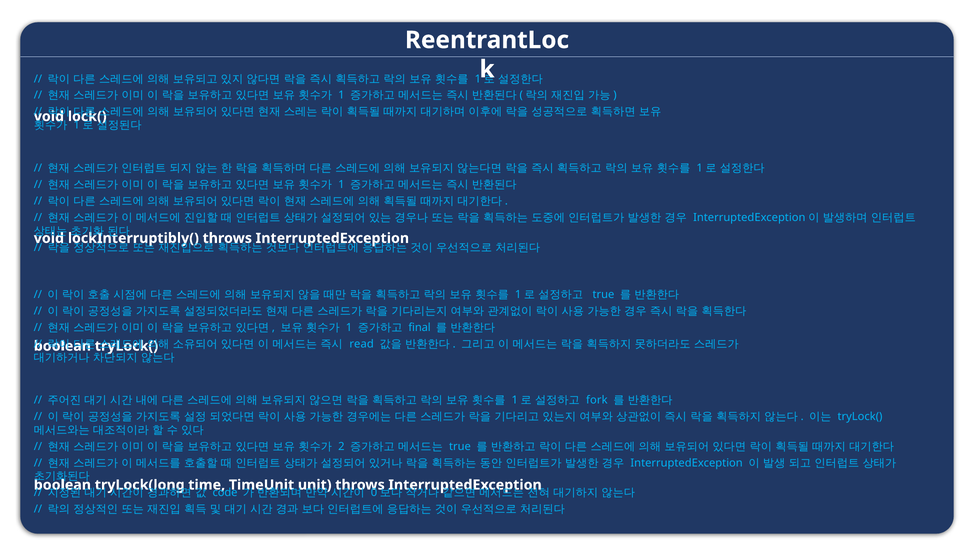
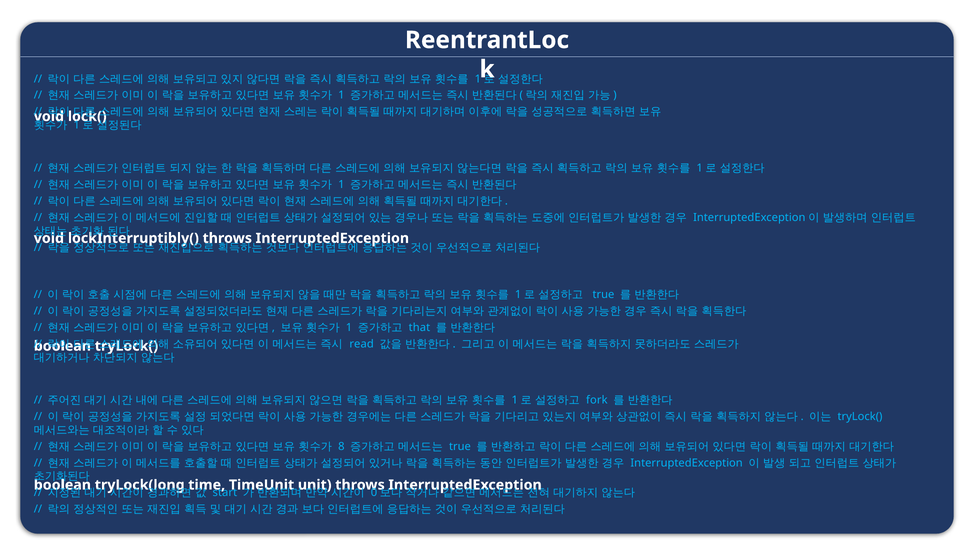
final: final -> that (419, 328)
2: 2 -> 8 (341, 446)
code: code -> start (225, 493)
